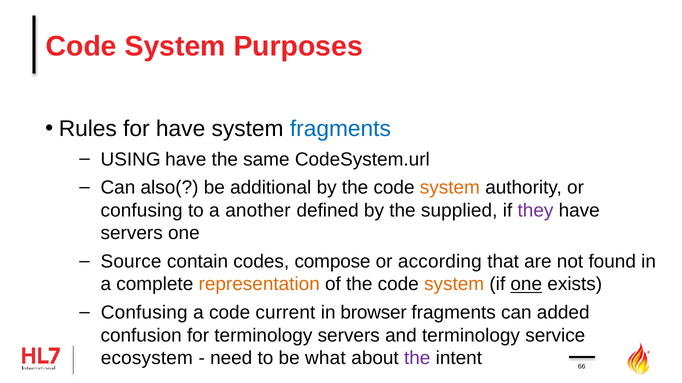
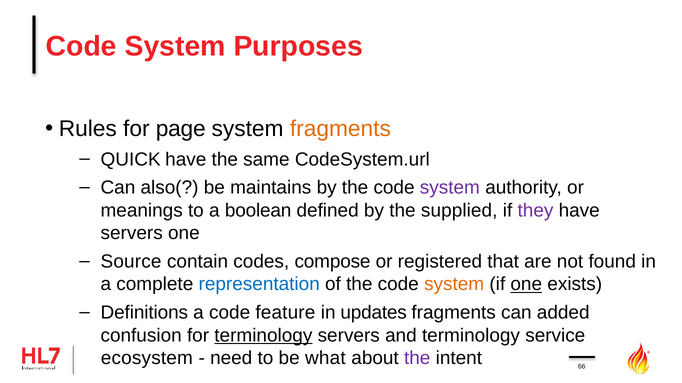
for have: have -> page (181, 129)
fragments colour: blue -> orange (340, 129)
USING: USING -> QUICK (131, 160)
additional: additional -> maintains (271, 188)
system colour: orange -> purple (450, 188)
confusing: confusing -> meanings (142, 211)
another: another -> boolean (258, 211)
according: according -> registered (440, 262)
representation colour: orange -> blue (259, 285)
Confusing: Confusing -> Definitions (144, 313)
current: current -> feature (285, 313)
browser: browser -> updates (374, 313)
terminology underline: none -> present (263, 336)
